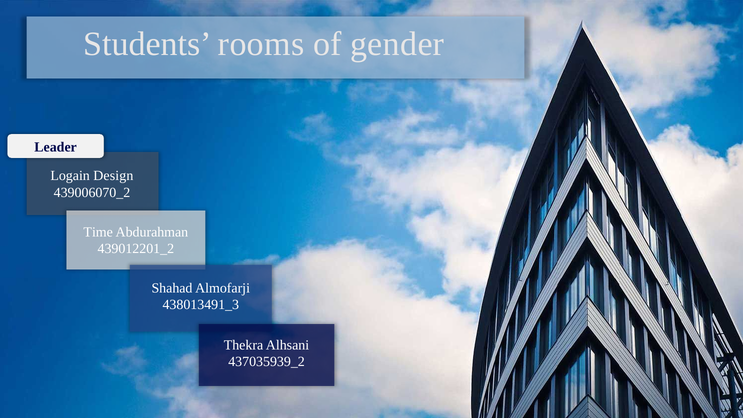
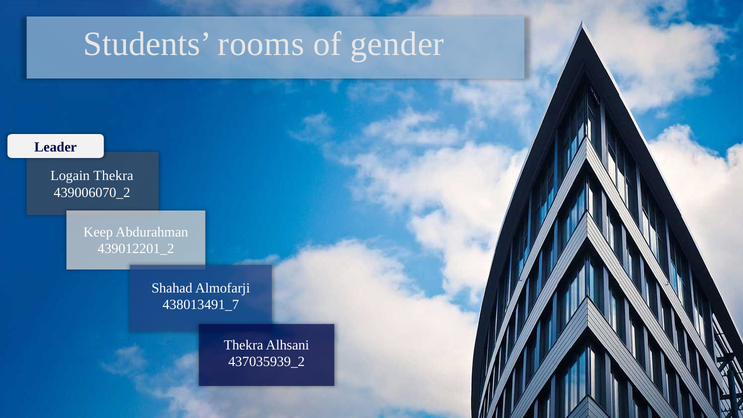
Logain Design: Design -> Thekra (113, 176)
Time: Time -> Keep (98, 232)
438013491_3: 438013491_3 -> 438013491_7 (201, 305)
